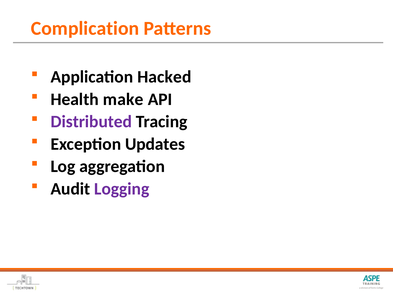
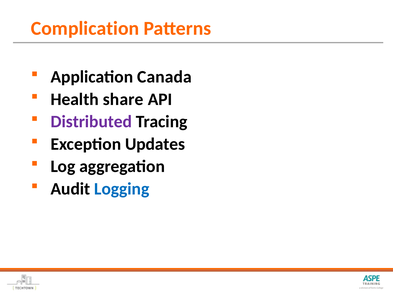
Hacked: Hacked -> Canada (164, 77)
make: make -> share (123, 99)
Logging colour: purple -> blue (122, 189)
